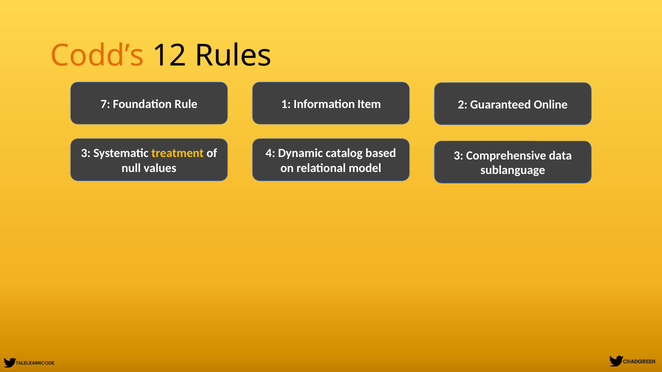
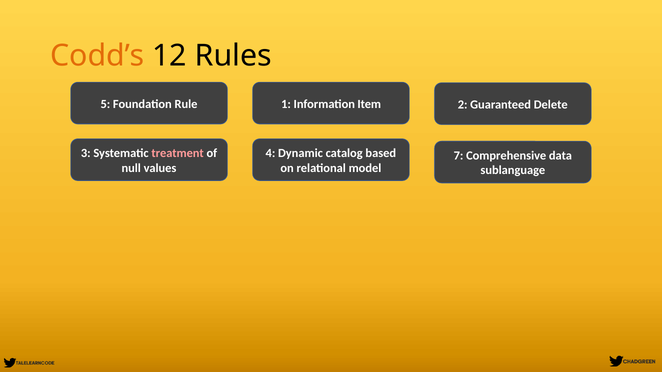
7: 7 -> 5 (105, 104)
Online: Online -> Delete (551, 105)
treatment colour: yellow -> pink (178, 153)
3: 3 -> 7 (459, 156)
